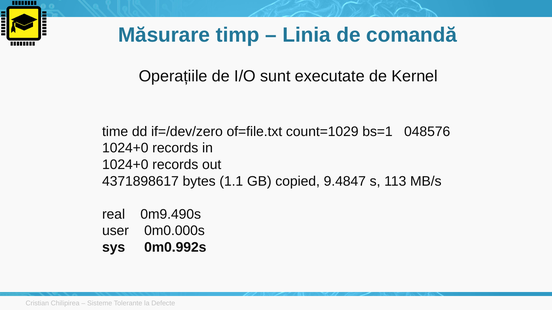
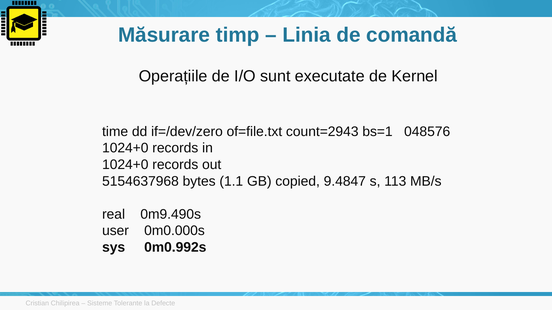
count=1029: count=1029 -> count=2943 (322, 132)
4371898617: 4371898617 -> 5154637968 (140, 181)
